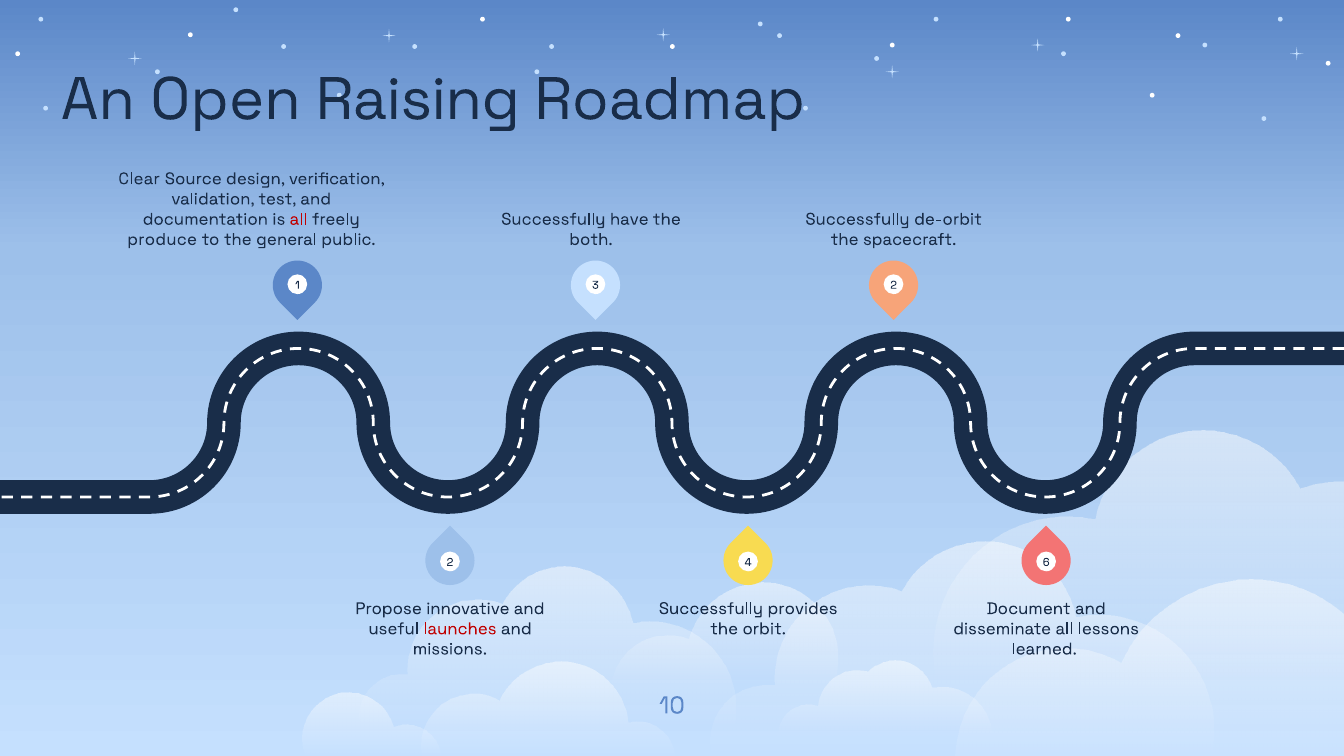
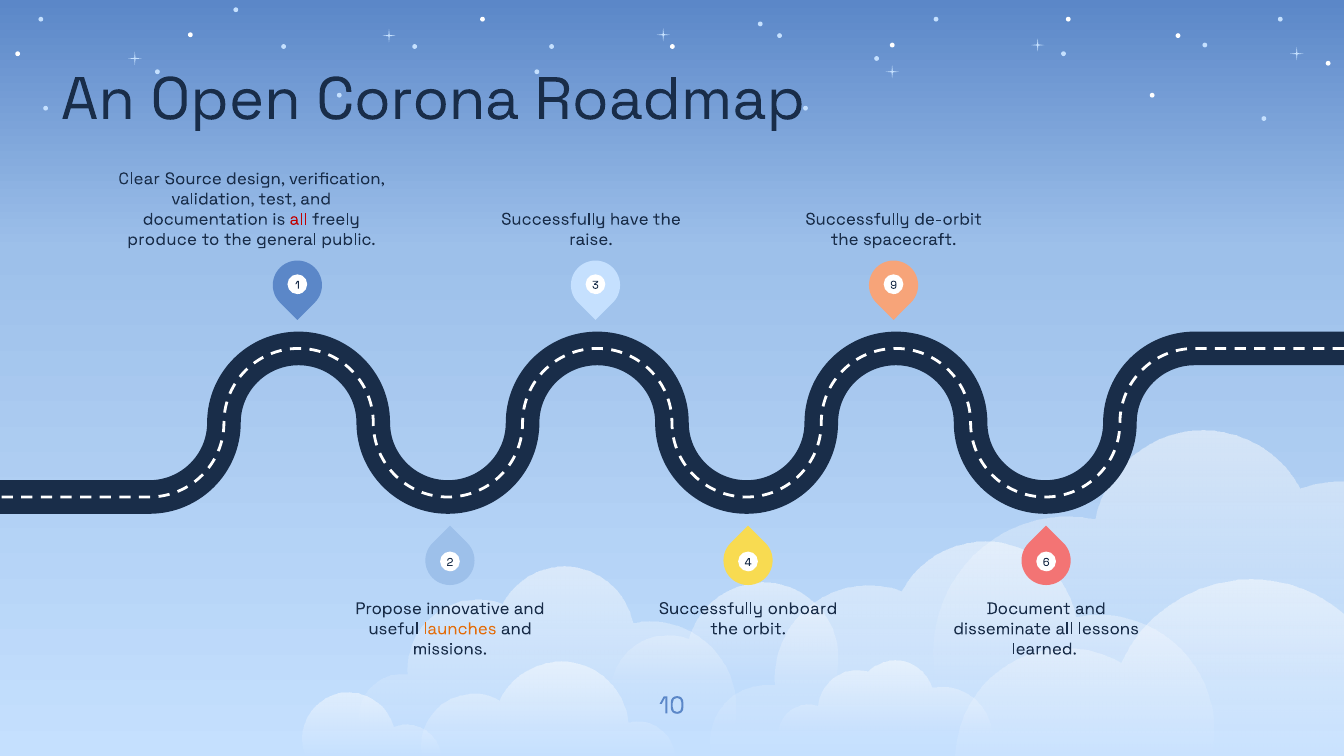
Raising: Raising -> Corona (418, 99)
both: both -> raise (591, 239)
3 2: 2 -> 9 (894, 285)
provides: provides -> onboard (802, 609)
launches colour: red -> orange (460, 629)
